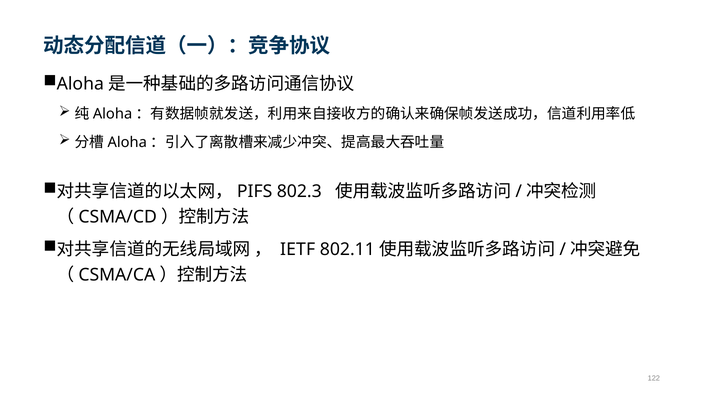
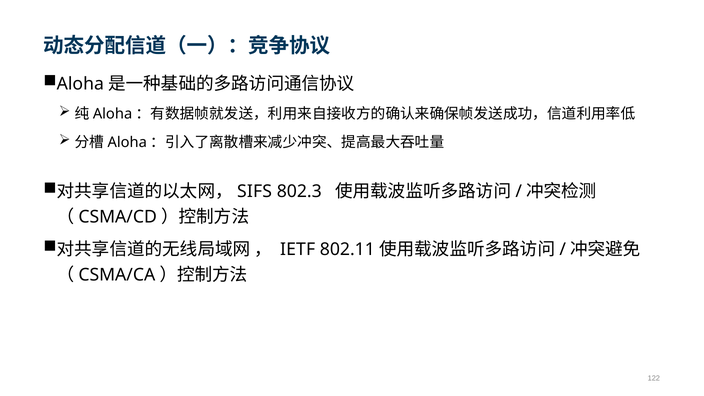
PIFS: PIFS -> SIFS (255, 191)
